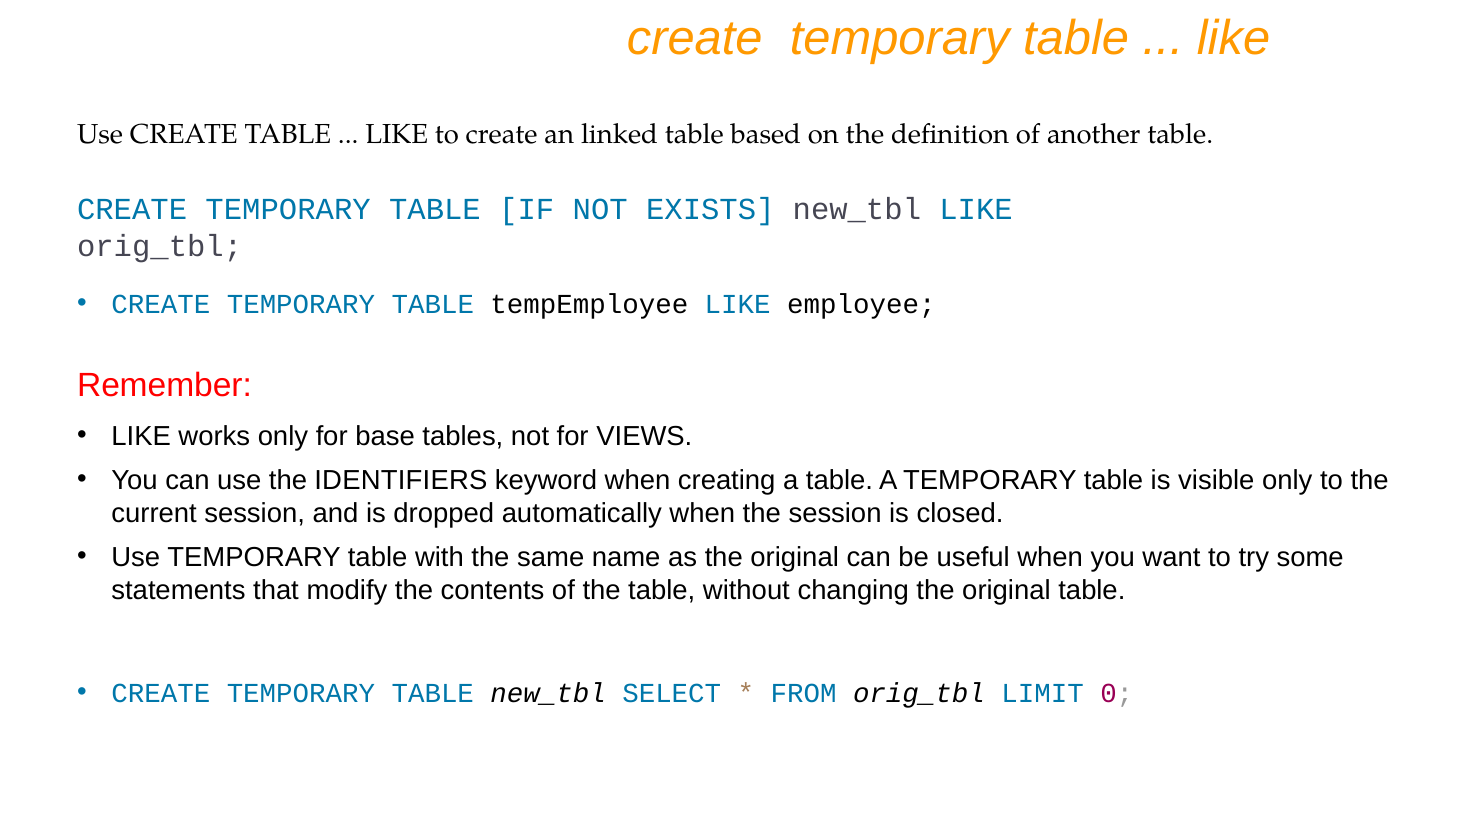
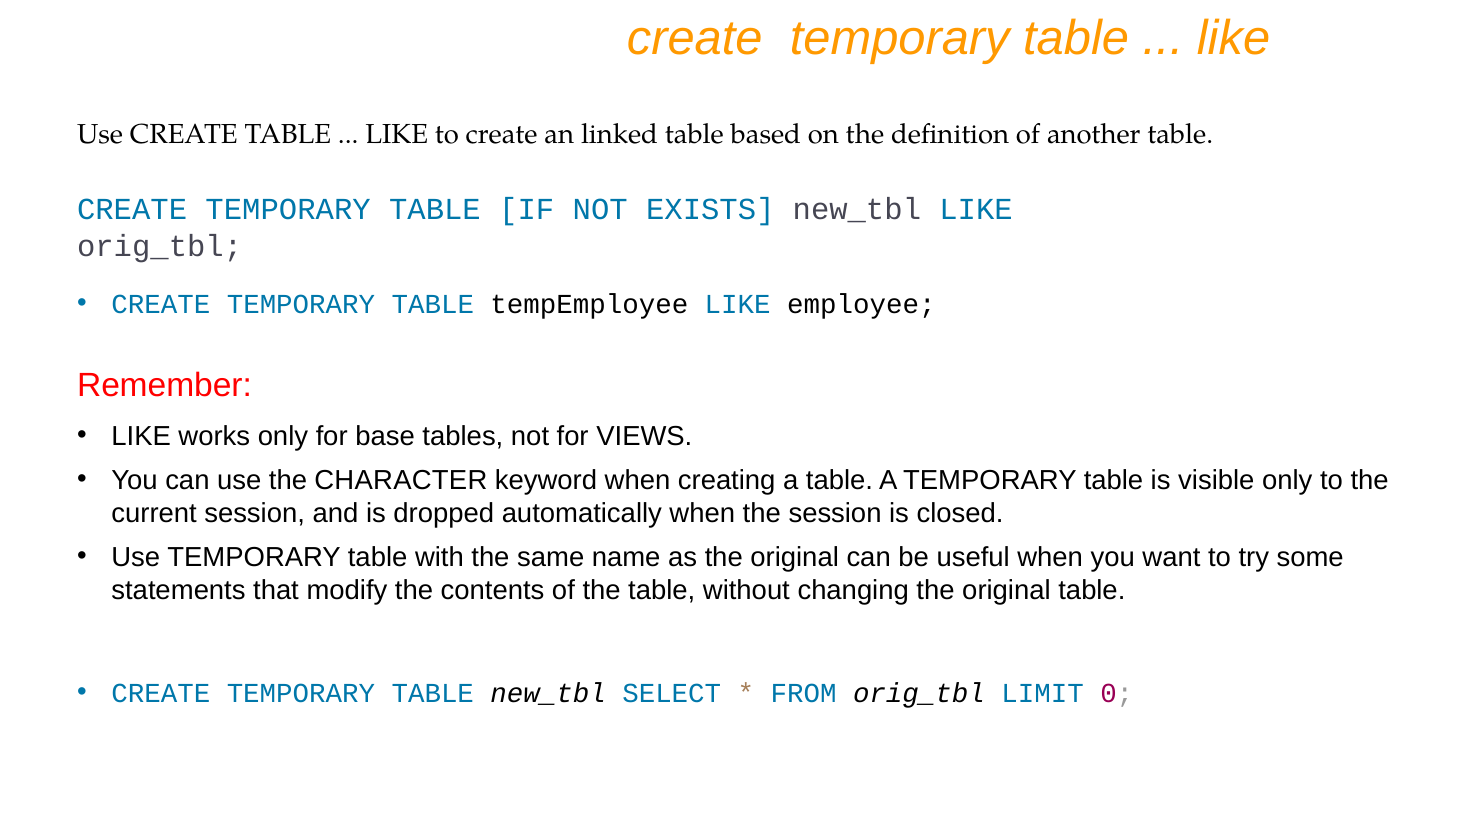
IDENTIFIERS: IDENTIFIERS -> CHARACTER (401, 480)
